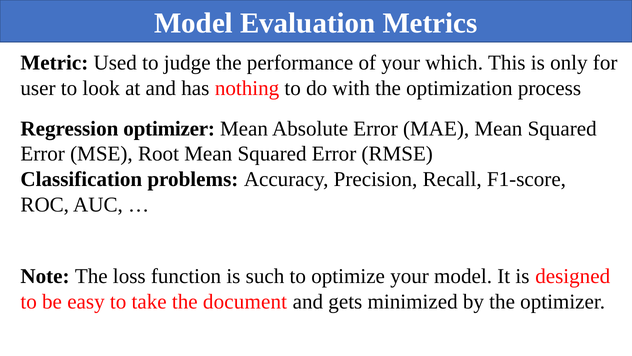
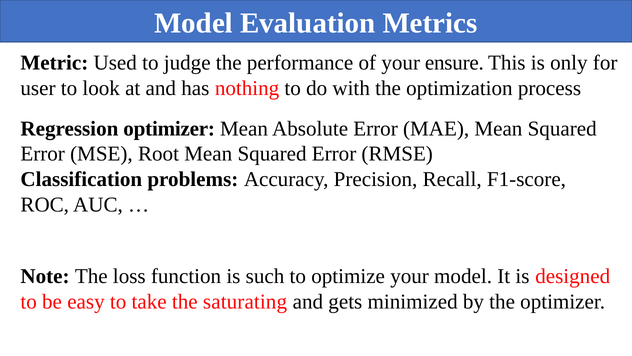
which: which -> ensure (454, 63)
document: document -> saturating (245, 301)
